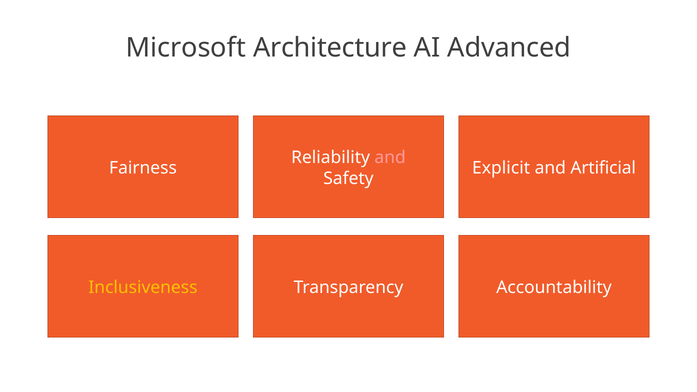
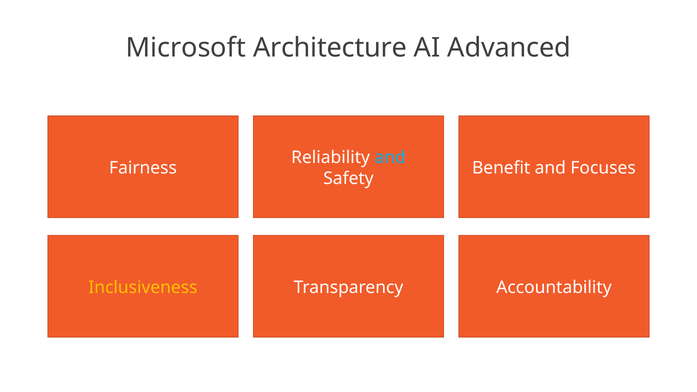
and colour: pink -> light blue (390, 157)
Explicit: Explicit -> Benefit (501, 168)
Artificial: Artificial -> Focuses (603, 168)
